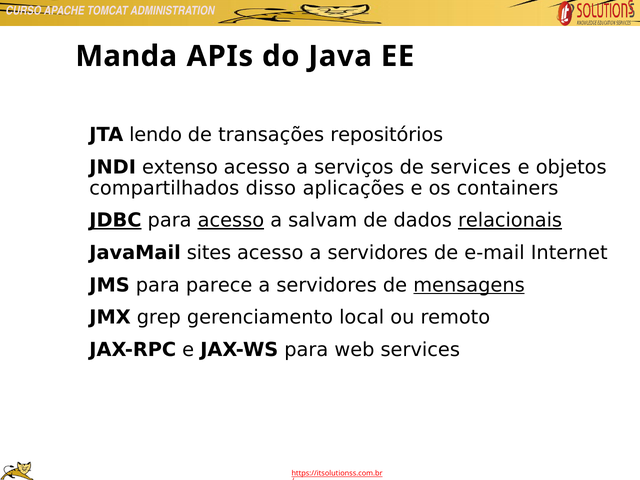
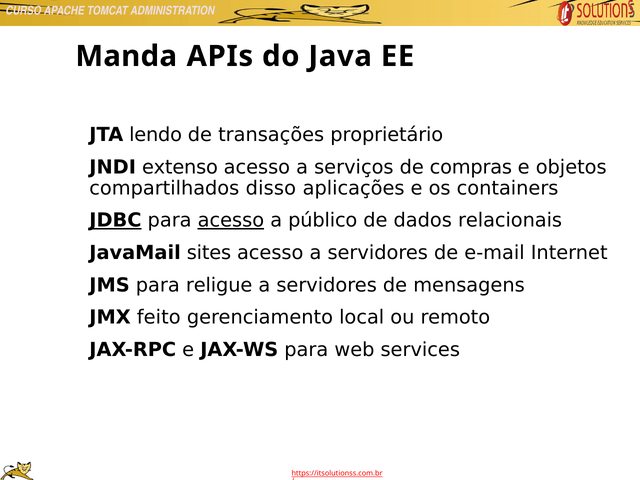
repositórios: repositórios -> proprietário (387, 135)
de services: services -> compras (471, 167)
salvam: salvam -> público (323, 220)
relacionais underline: present -> none (510, 220)
parece: parece -> religue (219, 285)
mensagens underline: present -> none (469, 285)
grep: grep -> feito (159, 317)
